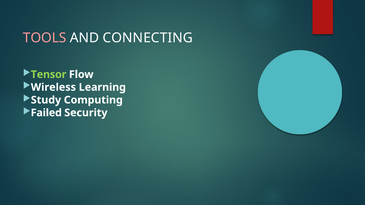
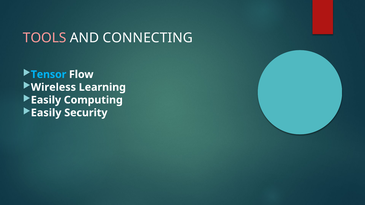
Tensor colour: light green -> light blue (49, 75)
Study: Study -> Easily (46, 100)
Failed: Failed -> Easily (46, 113)
